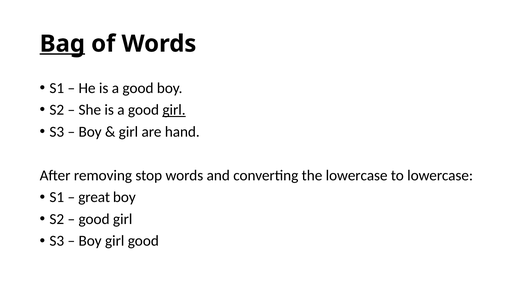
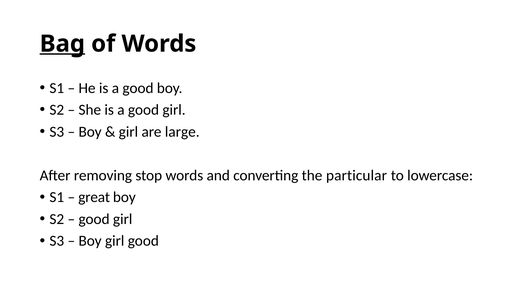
girl underline: present -> none (174, 110)
hand: hand -> large (182, 132)
the lowercase: lowercase -> particular (357, 175)
